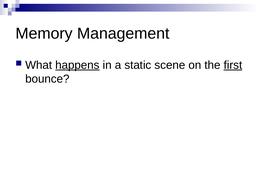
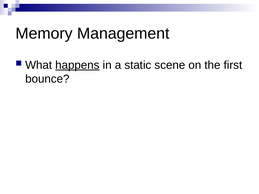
first underline: present -> none (233, 65)
